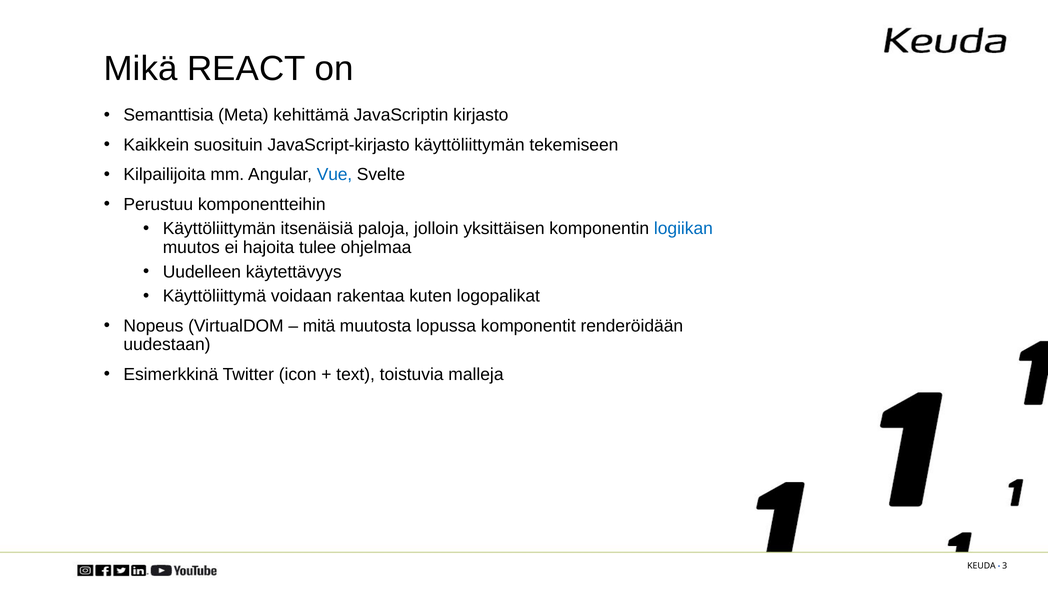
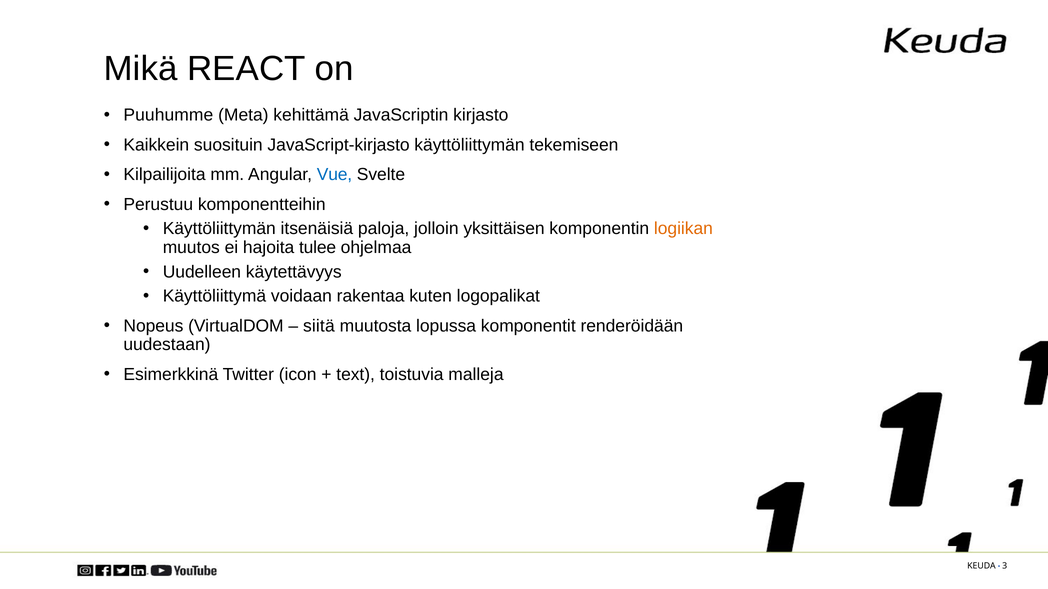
Semanttisia: Semanttisia -> Puuhumme (168, 115)
logiikan colour: blue -> orange (683, 229)
mitä: mitä -> siitä (319, 326)
